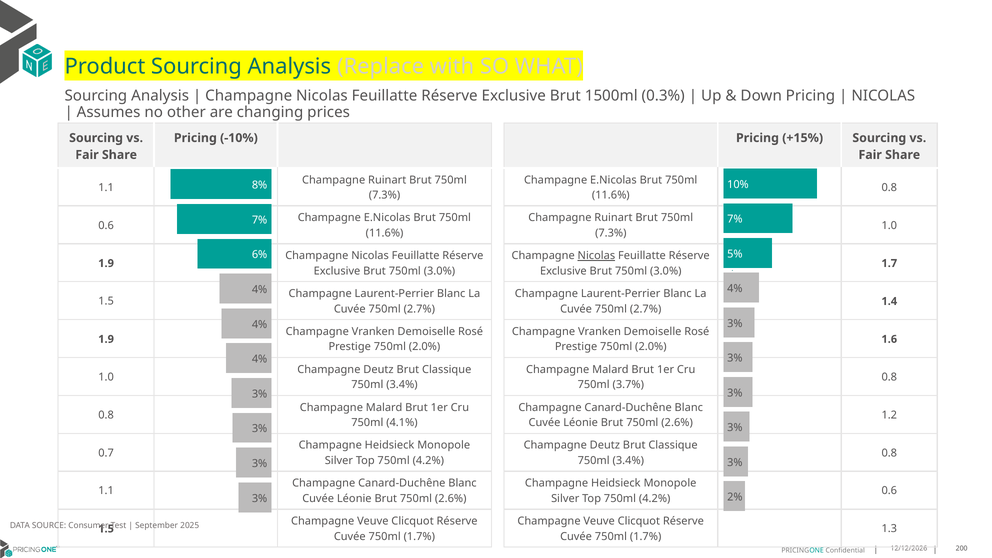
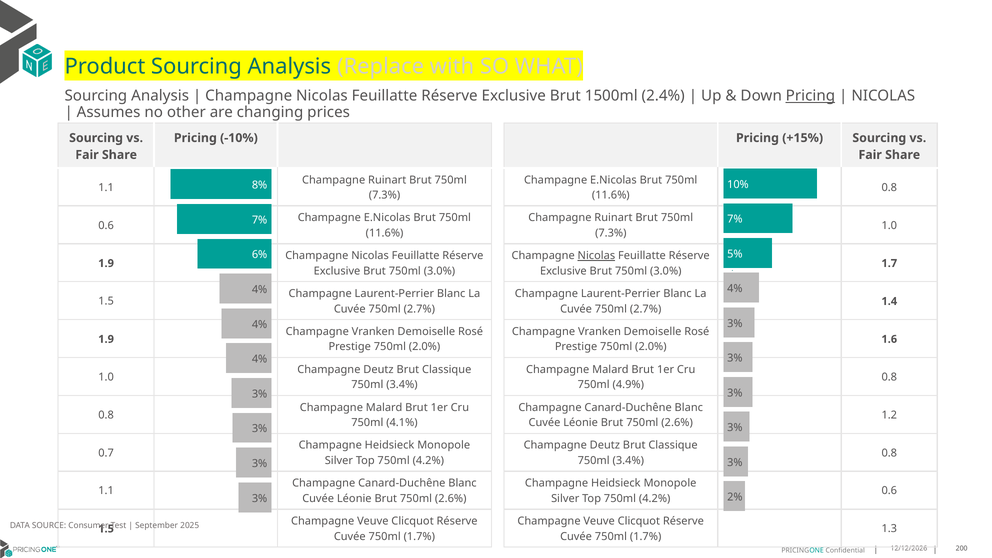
0.3%: 0.3% -> 2.4% (663, 96)
Pricing underline: none -> present (810, 96)
3.7%: 3.7% -> 4.9% (628, 385)
